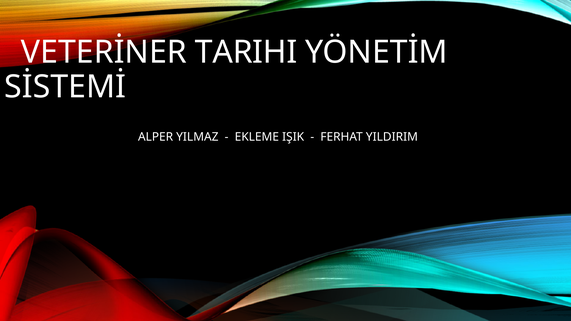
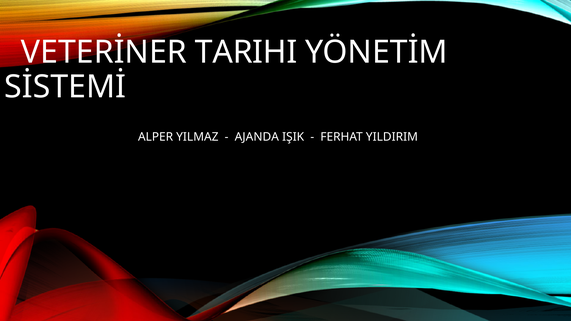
EKLEME: EKLEME -> AJANDA (257, 137)
